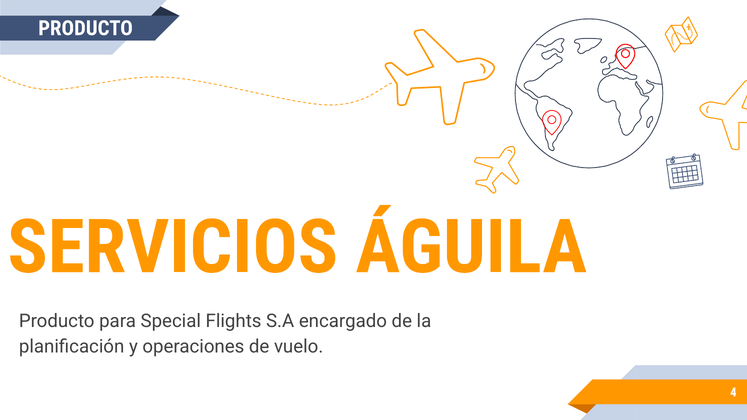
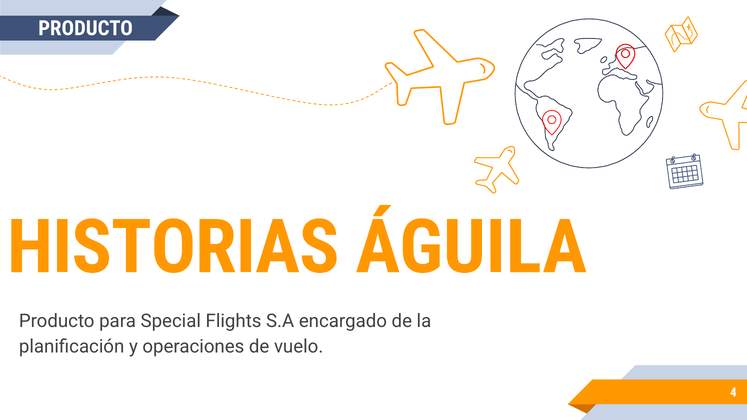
SERVICIOS: SERVICIOS -> HISTORIAS (173, 248)
